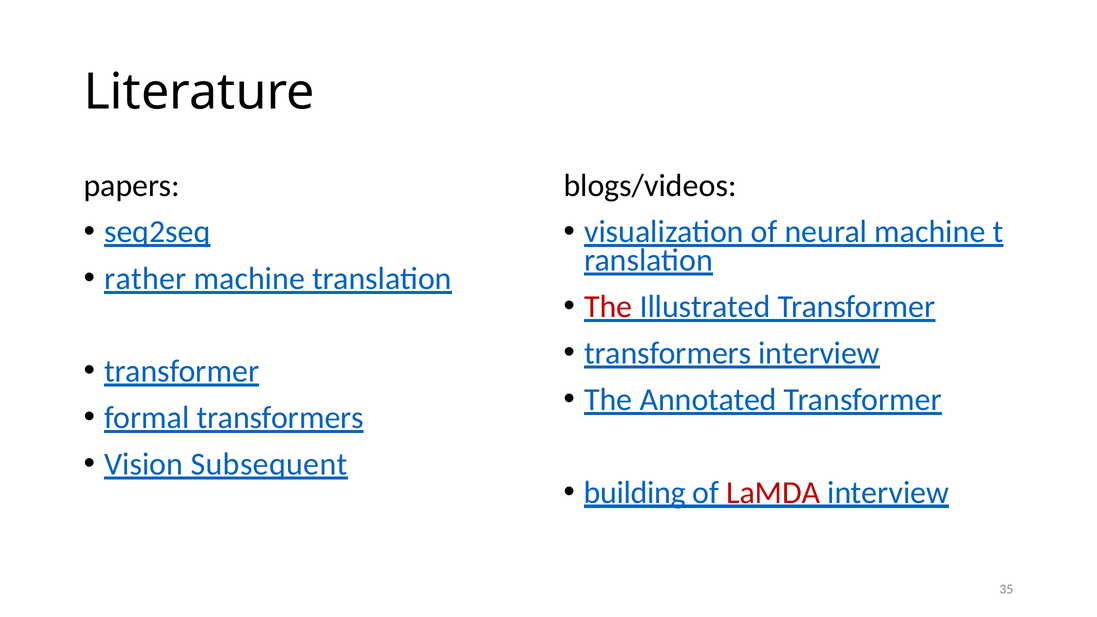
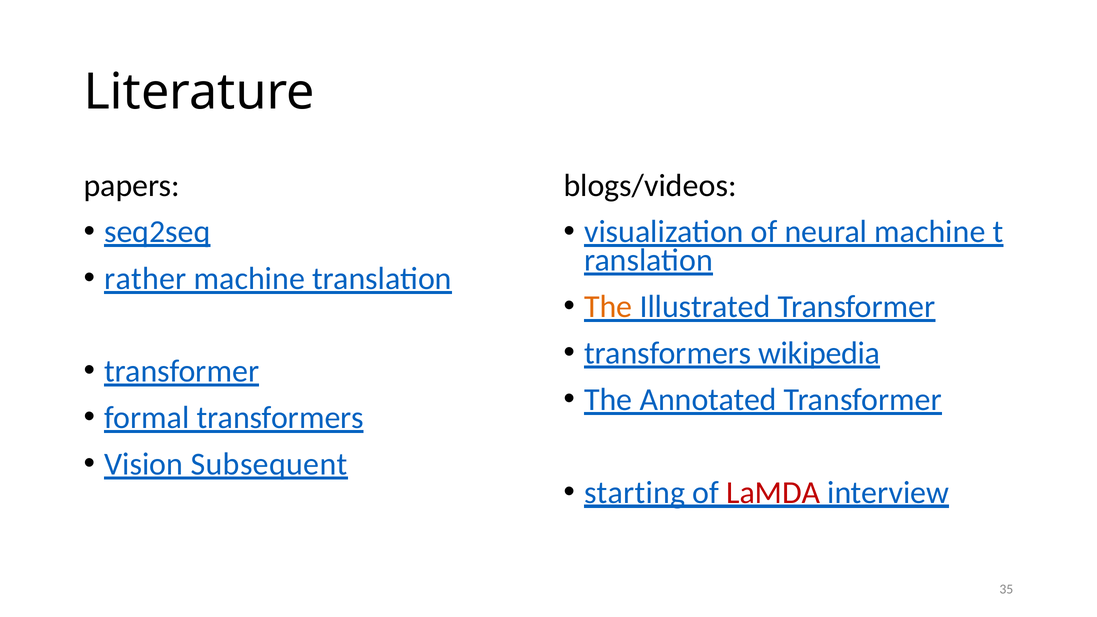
The colour: red -> orange (608, 307)
transformers interview: interview -> wikipedia (819, 353)
building: building -> starting (635, 493)
